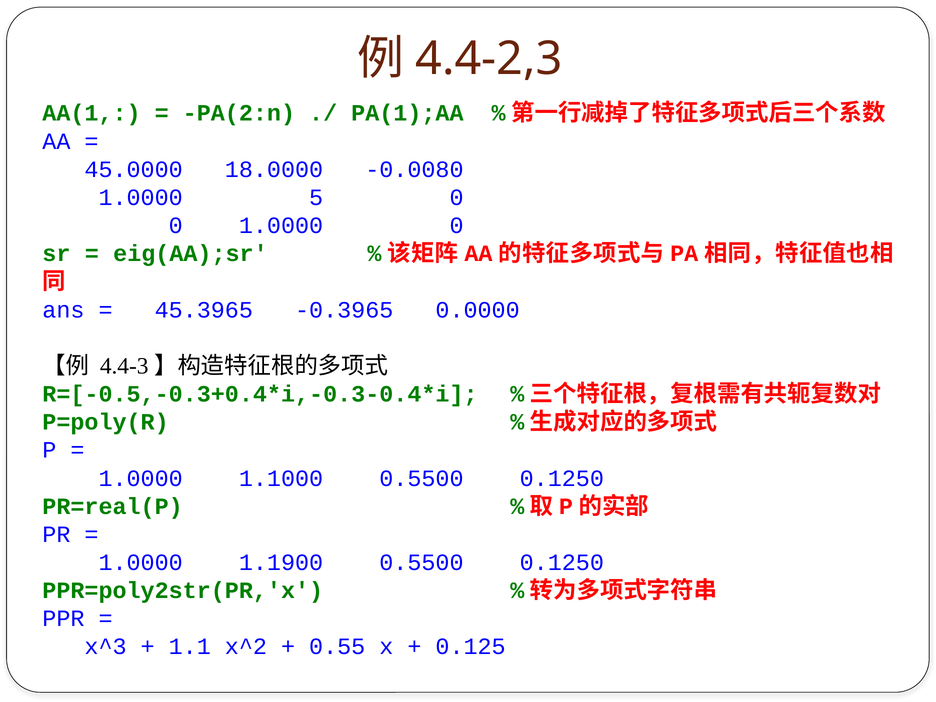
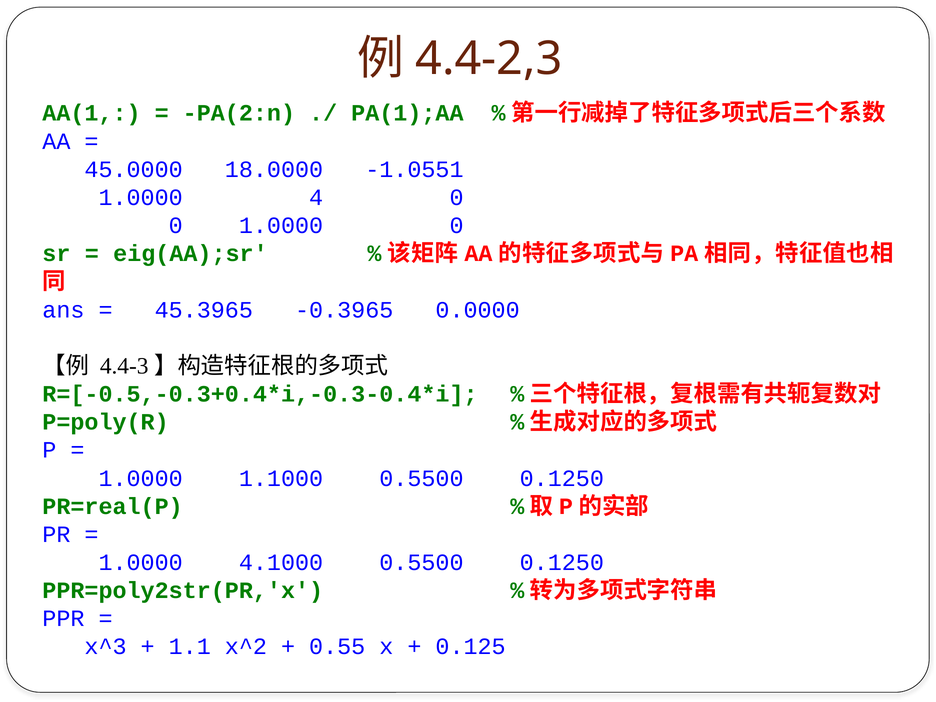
-0.0080: -0.0080 -> -1.0551 (414, 169)
5: 5 -> 4 (316, 197)
1.1900: 1.1900 -> 4.1000 (281, 563)
